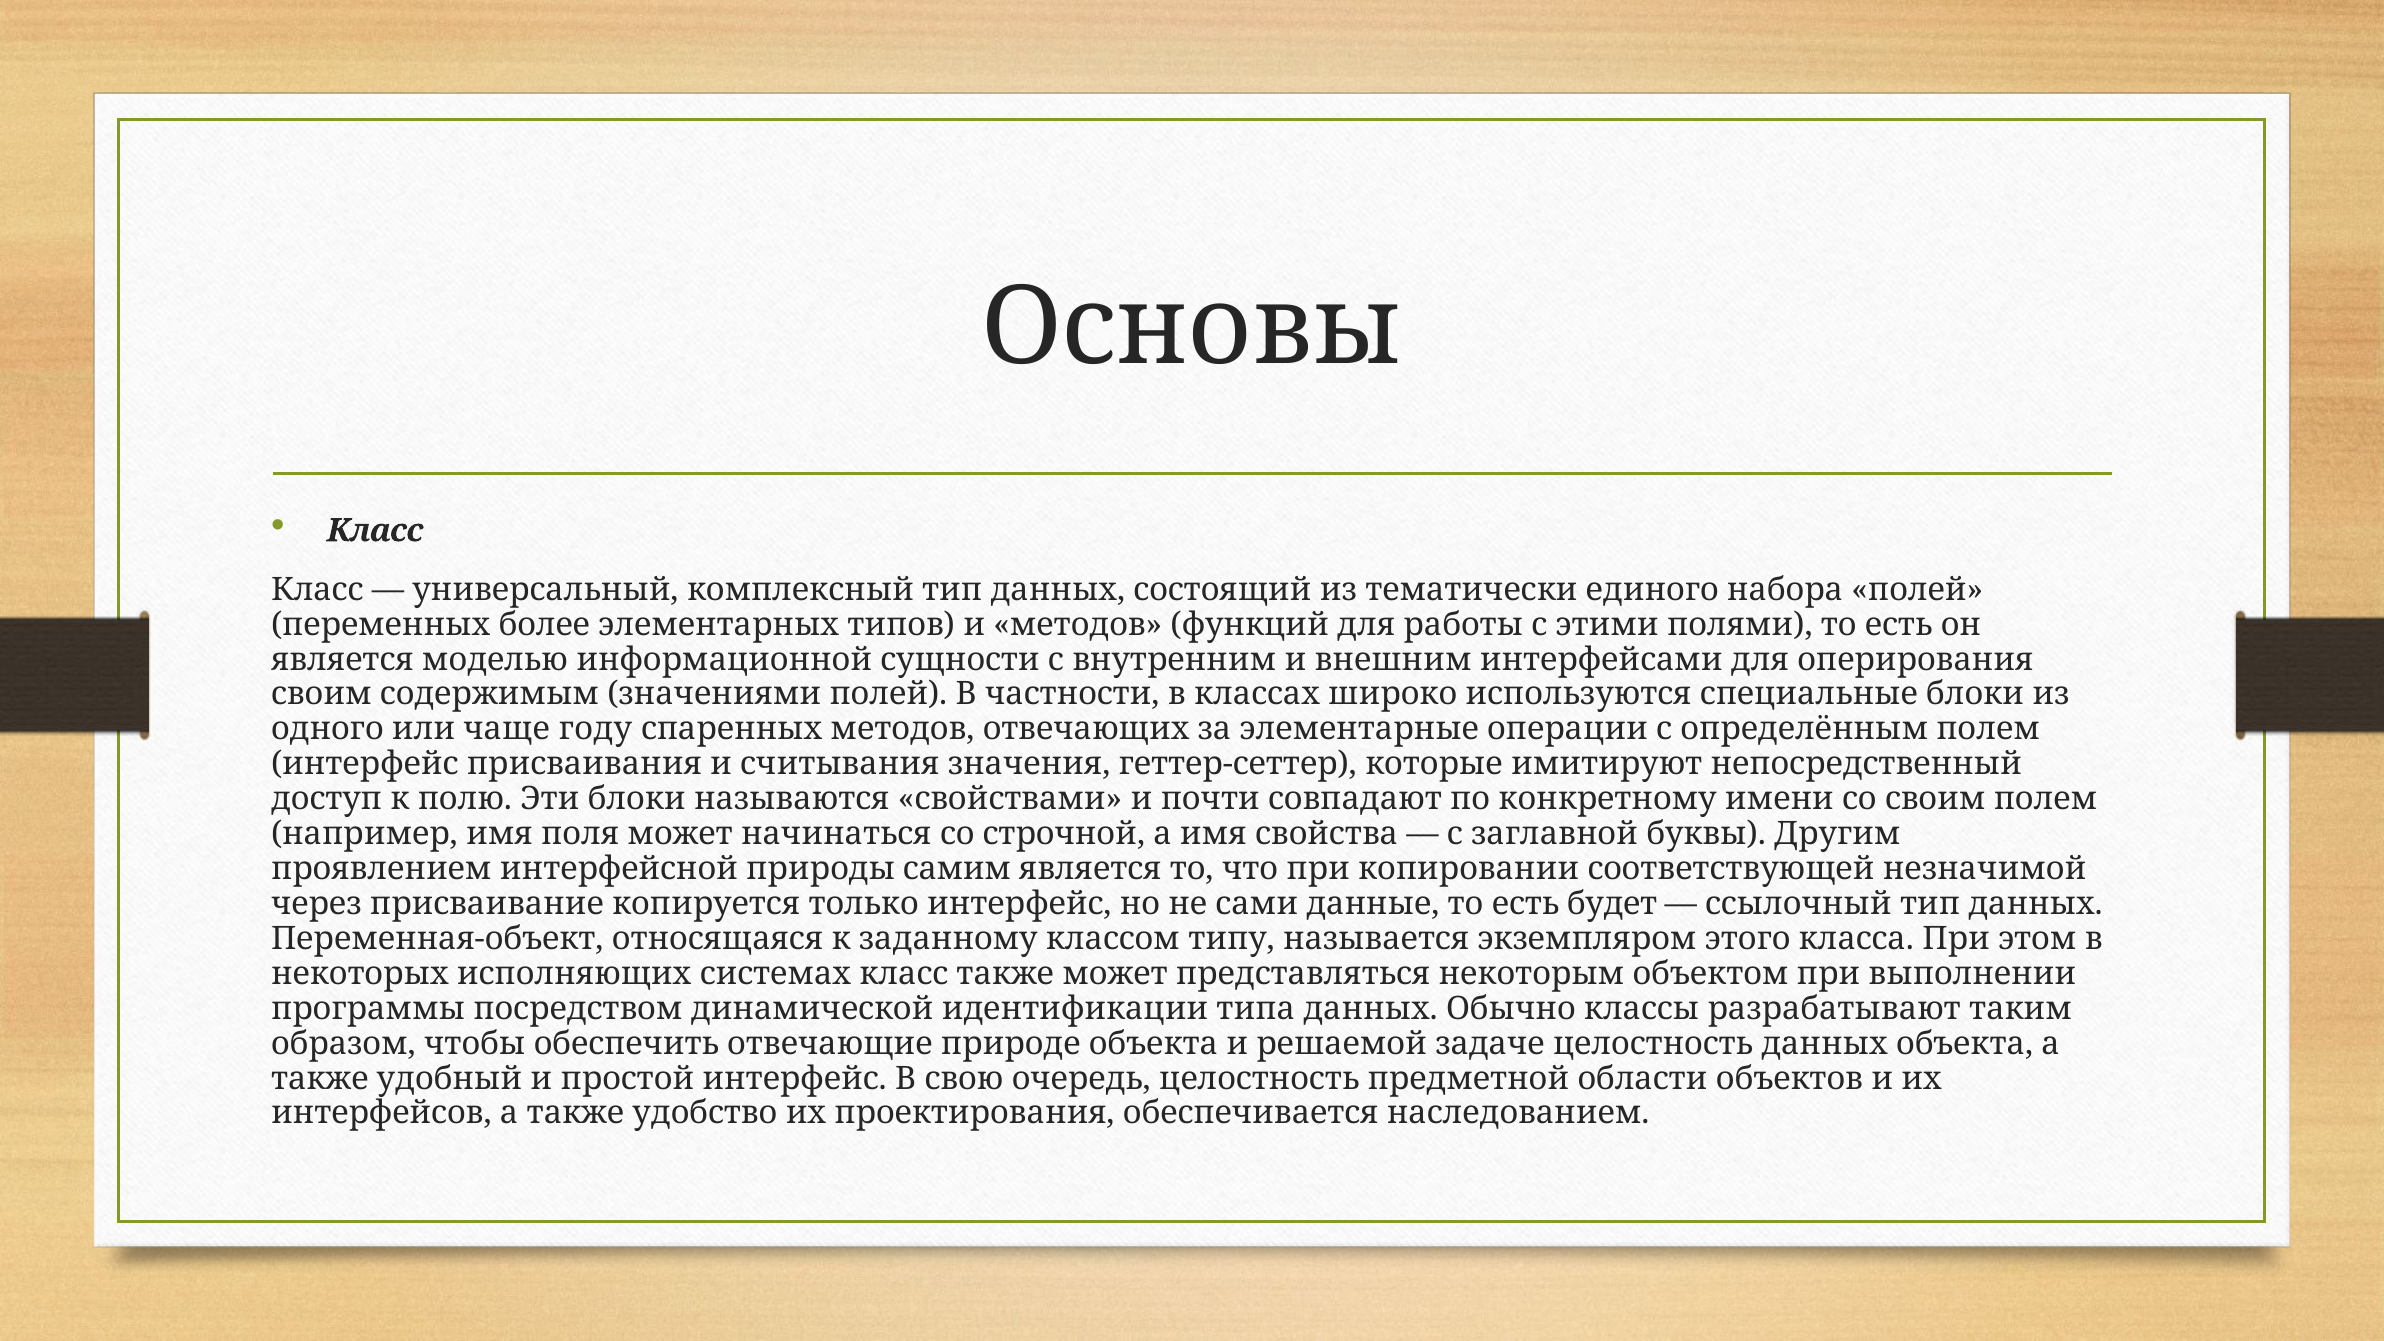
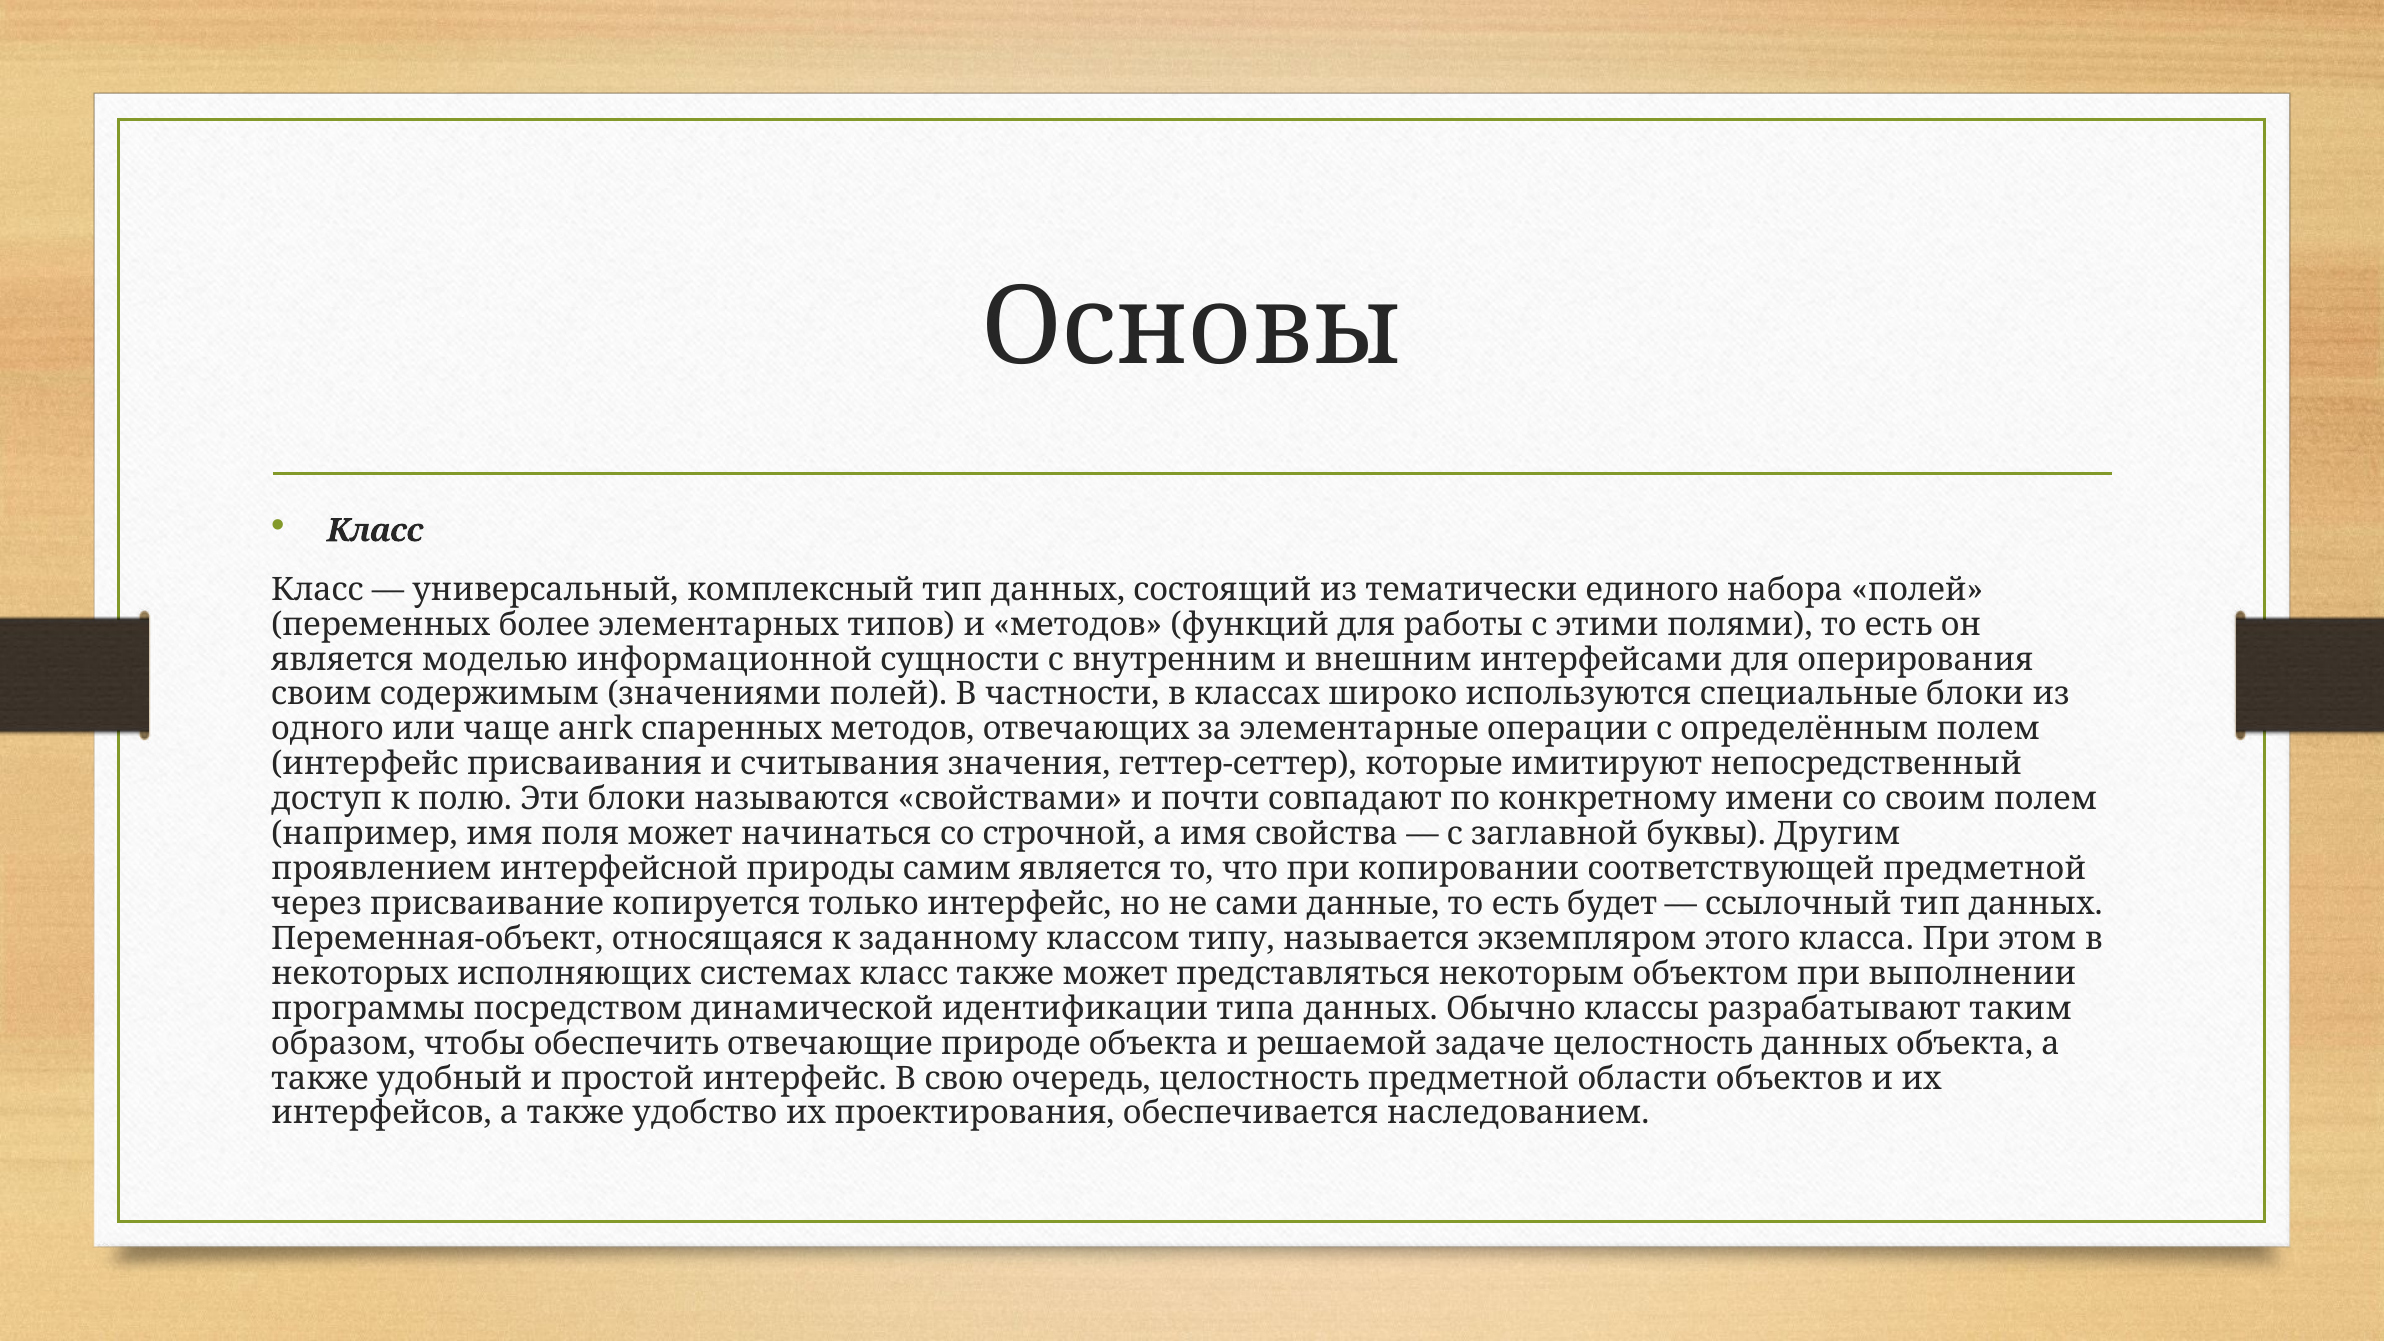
году: году -> ангk (595, 729)
соответствующей незначимой: незначимой -> предметной (1985, 869)
